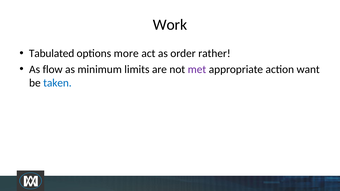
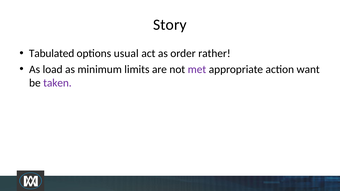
Work: Work -> Story (170, 25)
more: more -> usual (126, 53)
flow: flow -> load (53, 69)
taken colour: blue -> purple (57, 83)
